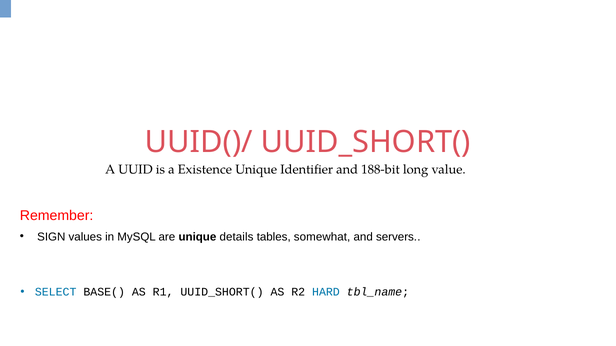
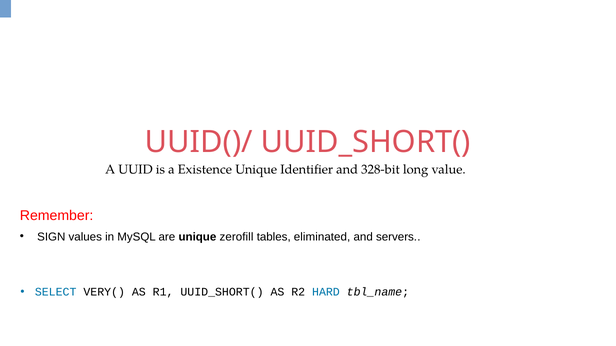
188-bit: 188-bit -> 328-bit (380, 170)
details: details -> zerofill (236, 237)
somewhat: somewhat -> eliminated (322, 237)
BASE(: BASE( -> VERY( (104, 292)
